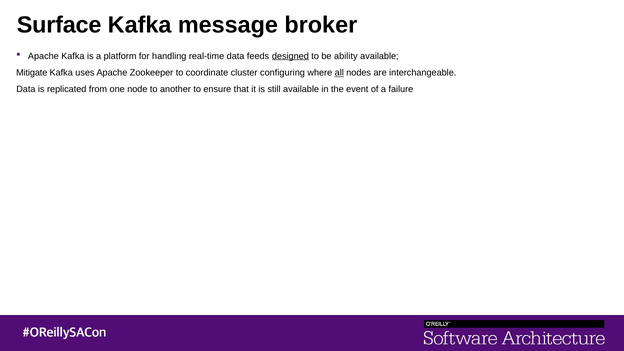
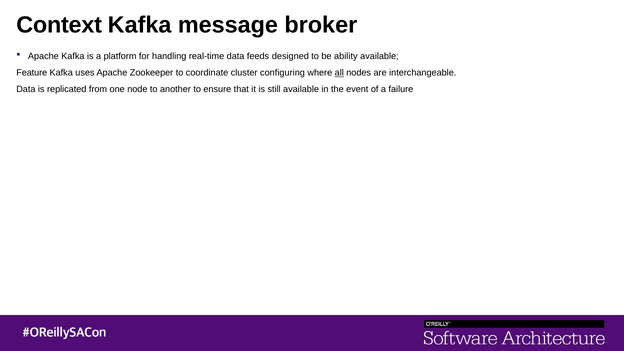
Surface: Surface -> Context (59, 25)
designed underline: present -> none (290, 56)
Mitigate: Mitigate -> Feature (32, 73)
